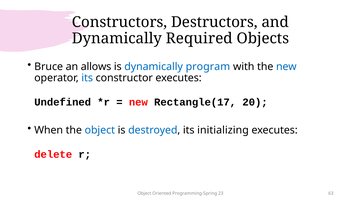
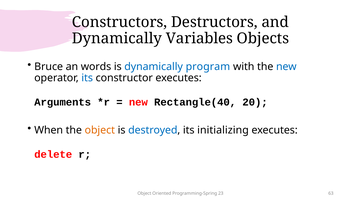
Required: Required -> Variables (199, 38)
allows: allows -> words (96, 67)
Undefined: Undefined -> Arguments (63, 102)
Rectangle(17: Rectangle(17 -> Rectangle(40 (195, 102)
object colour: blue -> orange (100, 130)
